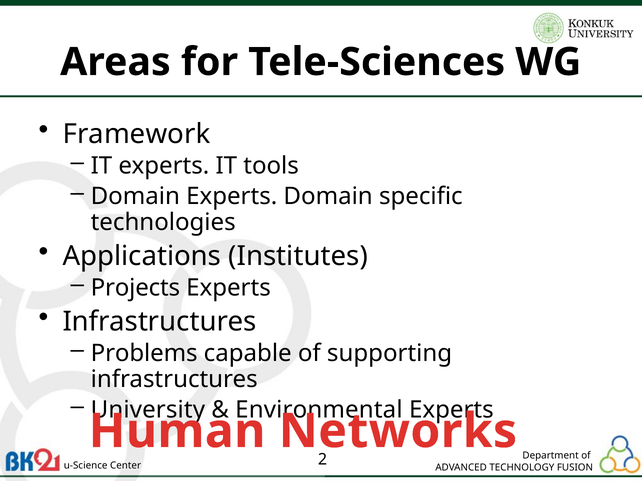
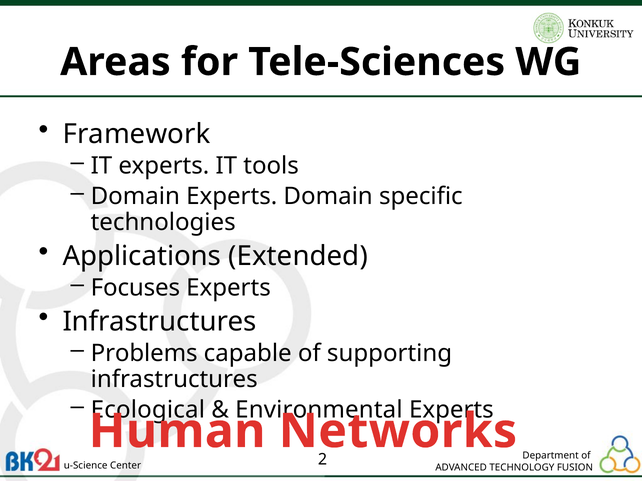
Institutes: Institutes -> Extended (298, 256)
Projects: Projects -> Focuses (135, 288)
University: University -> Ecological (148, 410)
